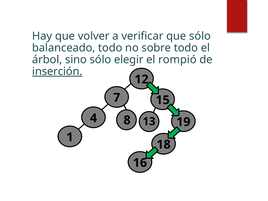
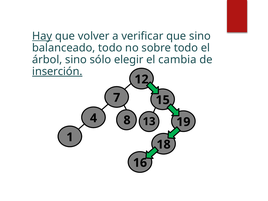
Hay underline: none -> present (42, 36)
que sólo: sólo -> sino (200, 36)
rompió: rompió -> cambia (177, 60)
